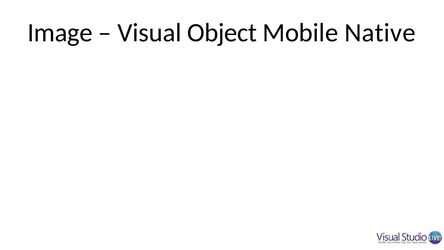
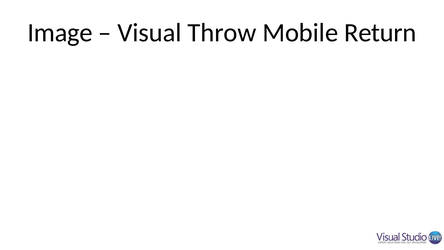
Object: Object -> Throw (222, 33)
Native: Native -> Return (380, 33)
